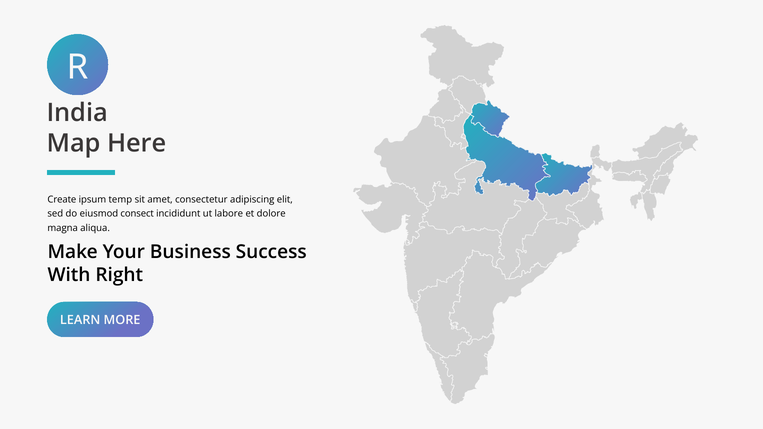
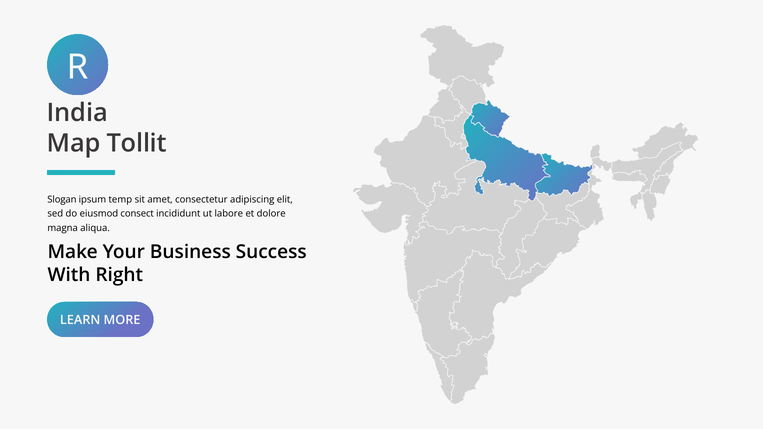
Here: Here -> Tollit (137, 143)
Create: Create -> Slogan (62, 200)
